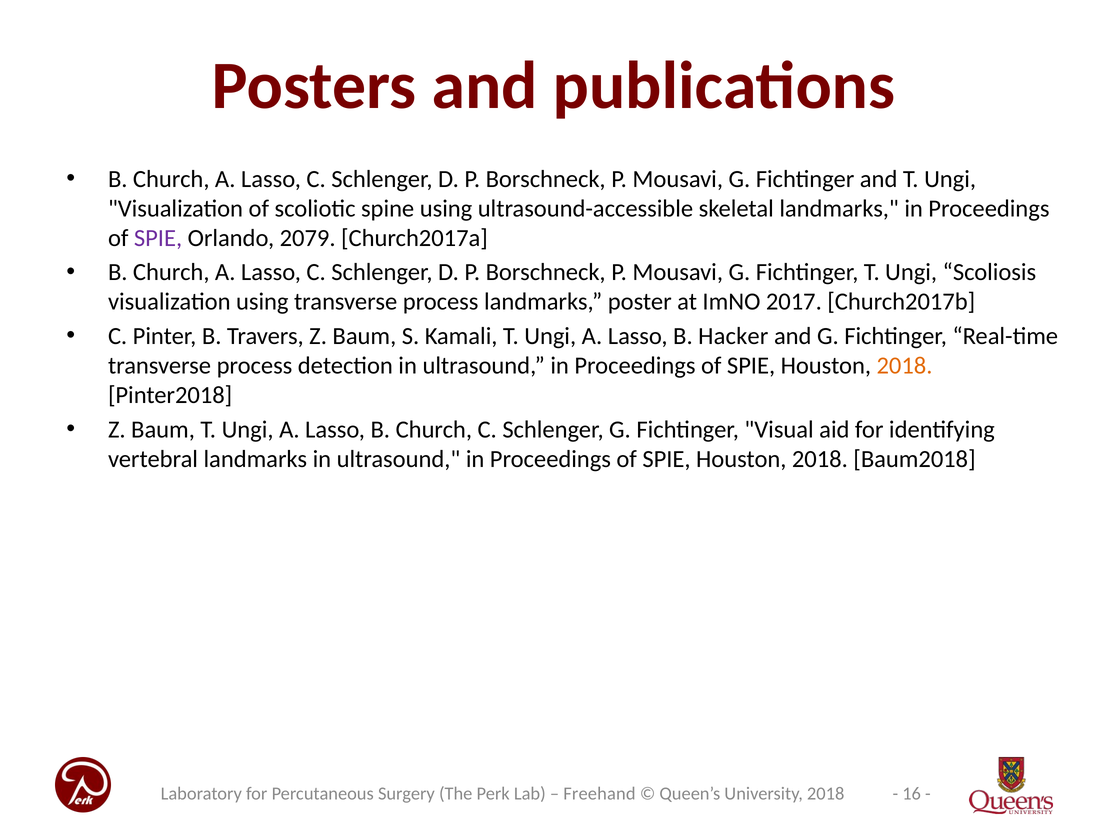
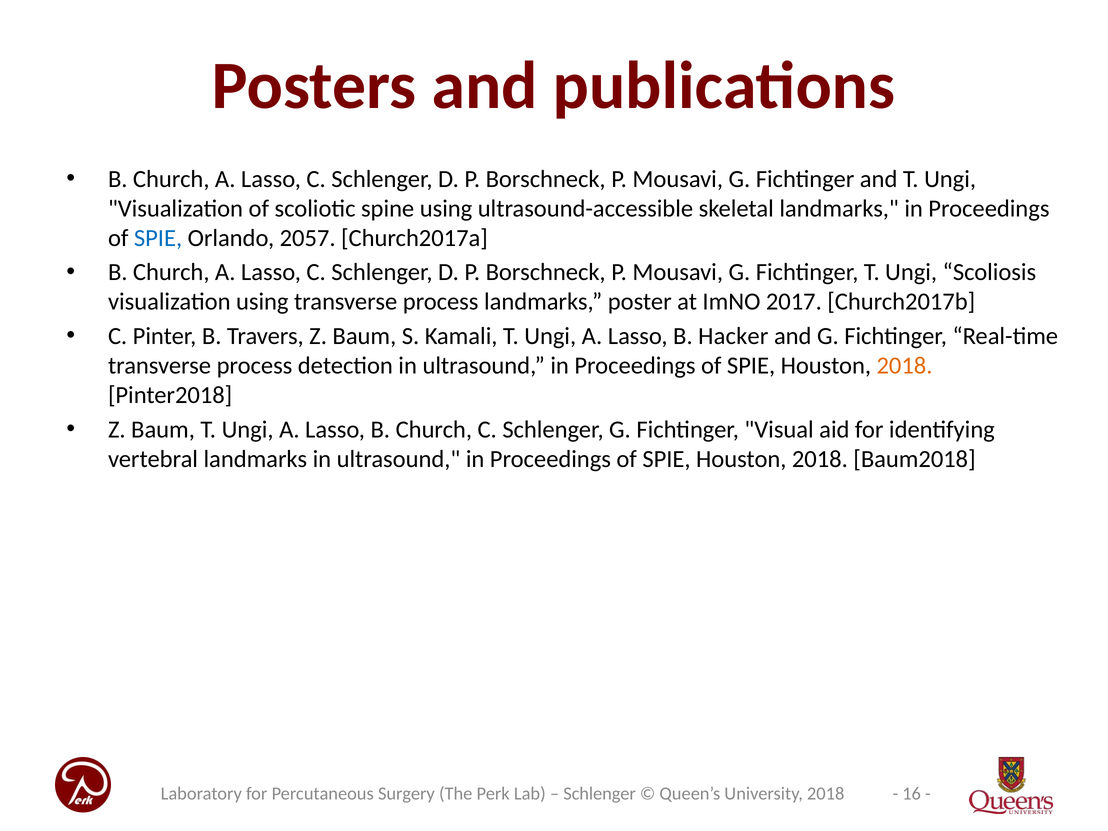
SPIE colour: purple -> blue (158, 238)
2079: 2079 -> 2057 (308, 238)
Freehand: Freehand -> Schlenger (600, 794)
